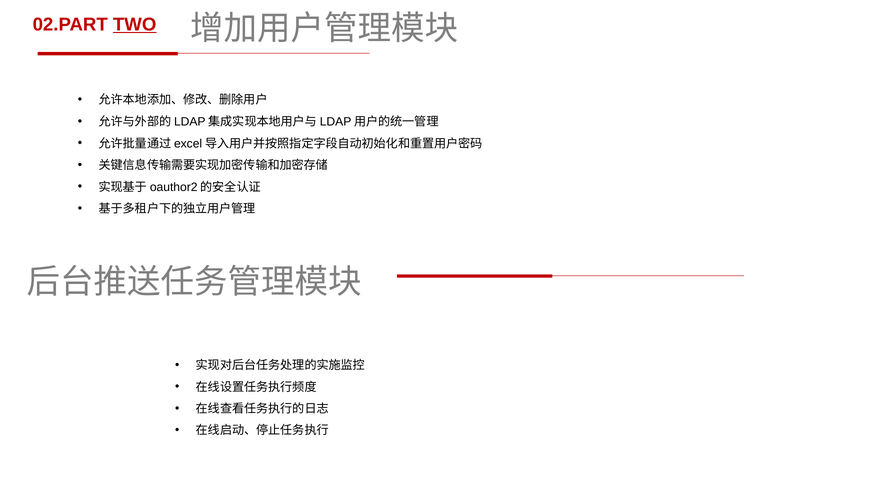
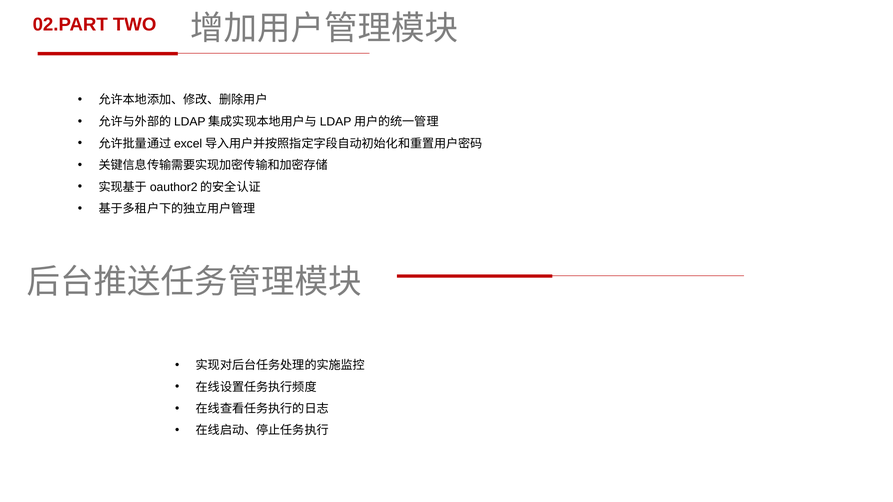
TWO underline: present -> none (135, 24)
